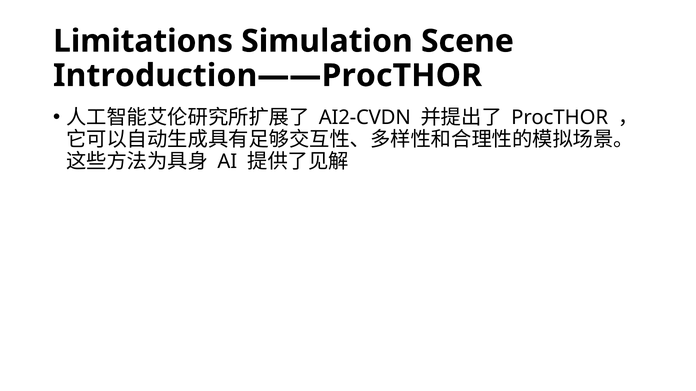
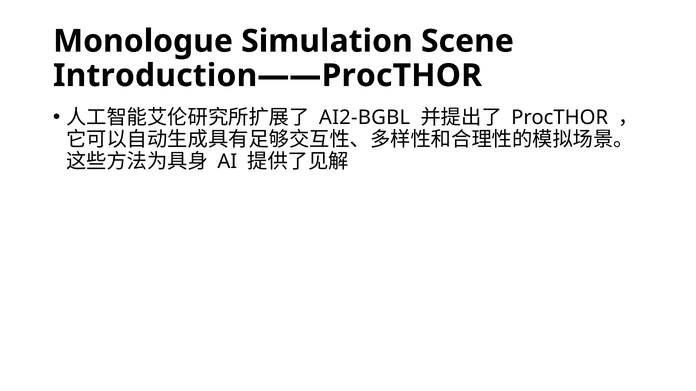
Limitations: Limitations -> Monologue (143, 41)
AI2-CVDN: AI2-CVDN -> AI2-BGBL (365, 118)
